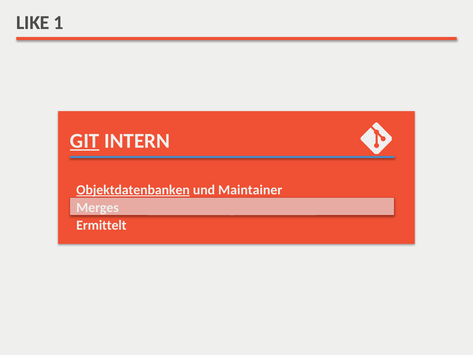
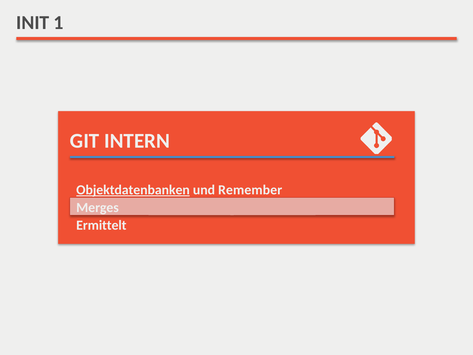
LIKE: LIKE -> INIT (33, 23)
GIT underline: present -> none (85, 141)
Maintainer: Maintainer -> Remember (250, 190)
